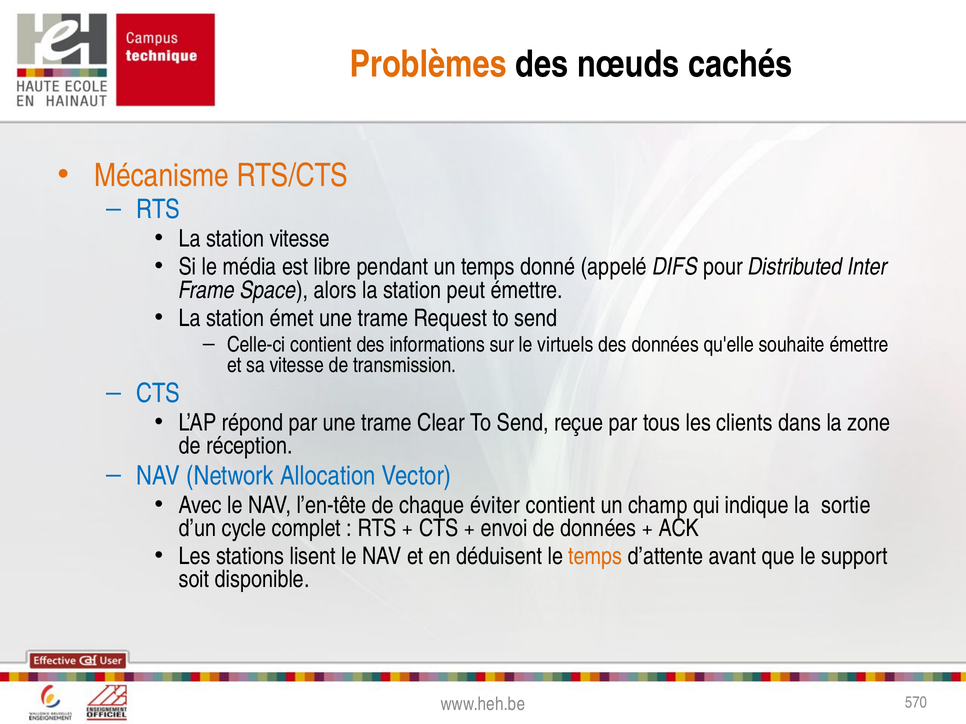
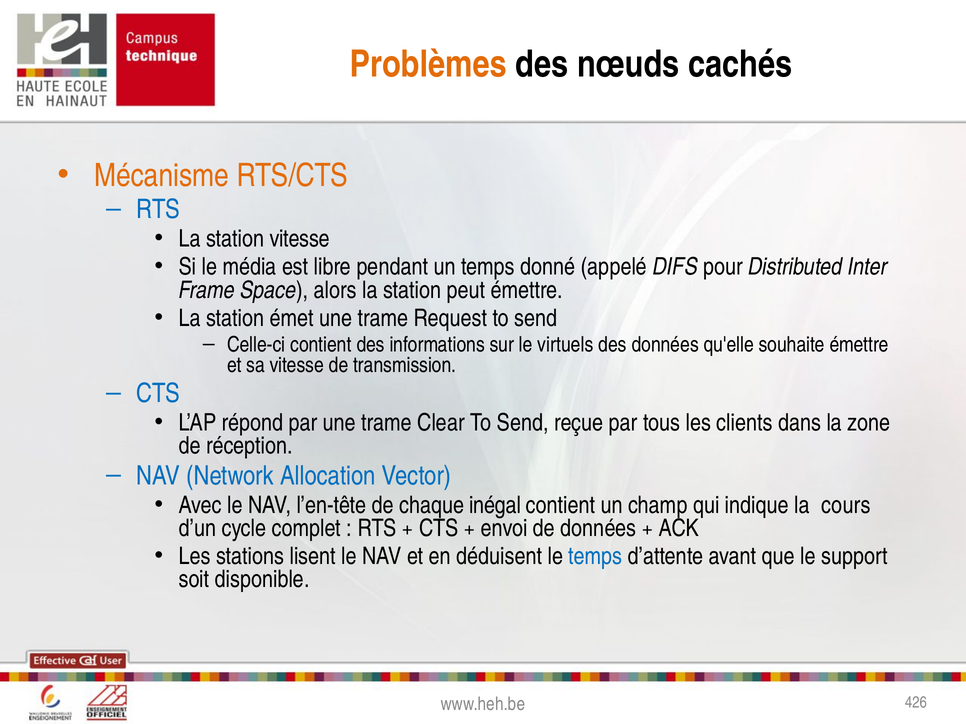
éviter: éviter -> inégal (495, 505)
sortie: sortie -> cours (846, 505)
temps colour: orange -> blue (595, 557)
570: 570 -> 426 (916, 703)
